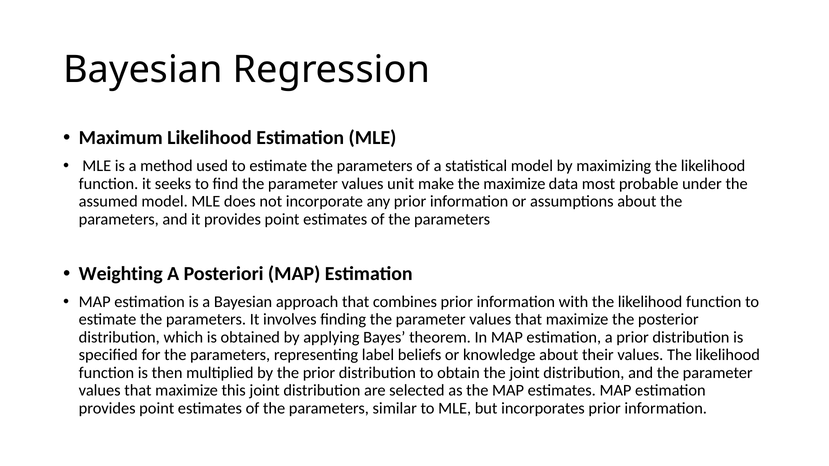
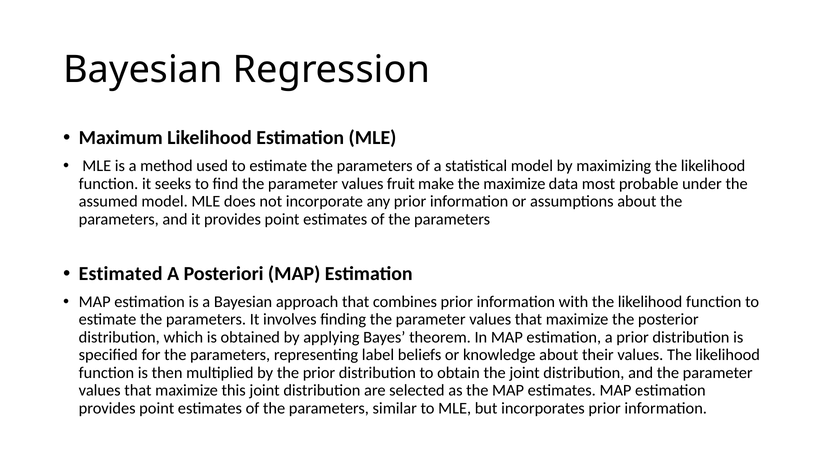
unit: unit -> fruit (401, 184)
Weighting: Weighting -> Estimated (121, 274)
